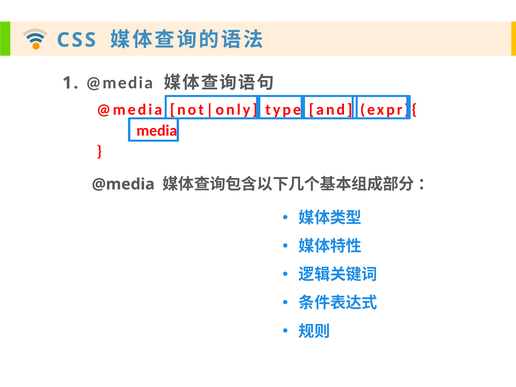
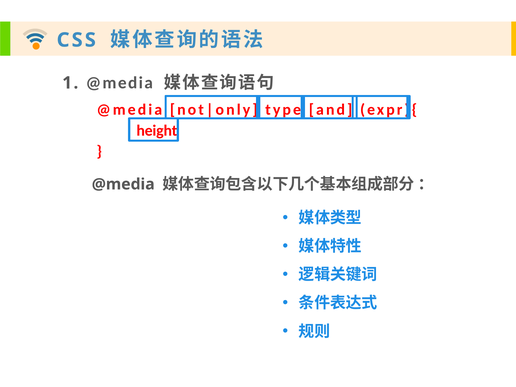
media: media -> height (157, 131)
